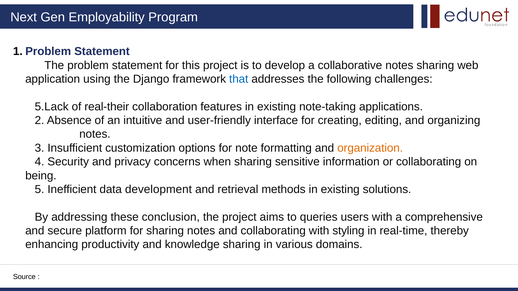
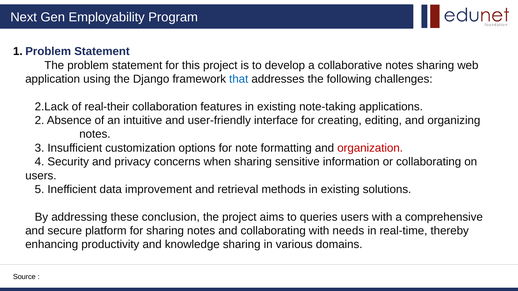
5.Lack: 5.Lack -> 2.Lack (52, 107)
organization colour: orange -> red (370, 148)
being: being -> users (41, 176)
development: development -> improvement (159, 190)
styling: styling -> needs (348, 231)
